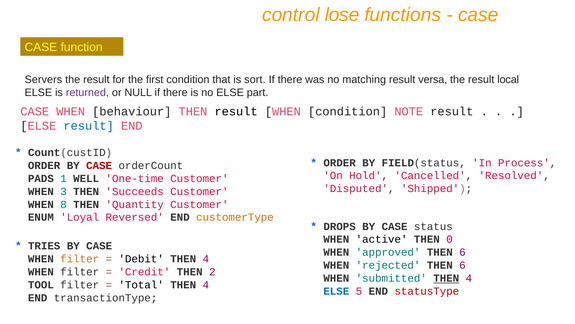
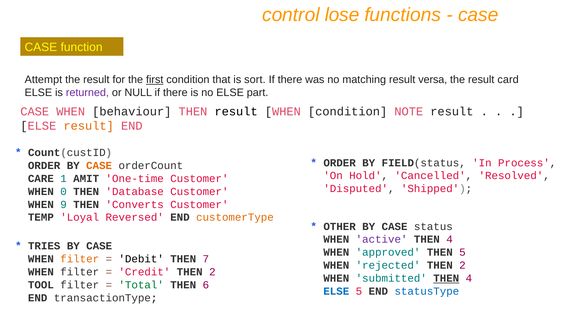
Servers: Servers -> Attempt (43, 79)
first underline: none -> present (155, 79)
local: local -> card (508, 79)
result colour: blue -> orange (89, 126)
CASE colour: red -> orange (99, 165)
PADS: PADS -> CARE (41, 178)
WELL: WELL -> AMIT (86, 178)
3: 3 -> 0 (64, 191)
Succeeds: Succeeds -> Database (135, 191)
8: 8 -> 9 (64, 204)
Quantity: Quantity -> Converts (135, 204)
ENUM: ENUM -> TEMP (41, 217)
DROPS: DROPS -> OTHER (340, 226)
active colour: black -> purple (382, 239)
0: 0 -> 4 (449, 239)
approved THEN 6: 6 -> 5 (462, 252)
4: 4 -> 7 (206, 259)
rejected THEN 6: 6 -> 2 (462, 265)
Total colour: black -> green (141, 284)
4: 4 -> 6 (206, 284)
statusType colour: red -> blue (427, 291)
